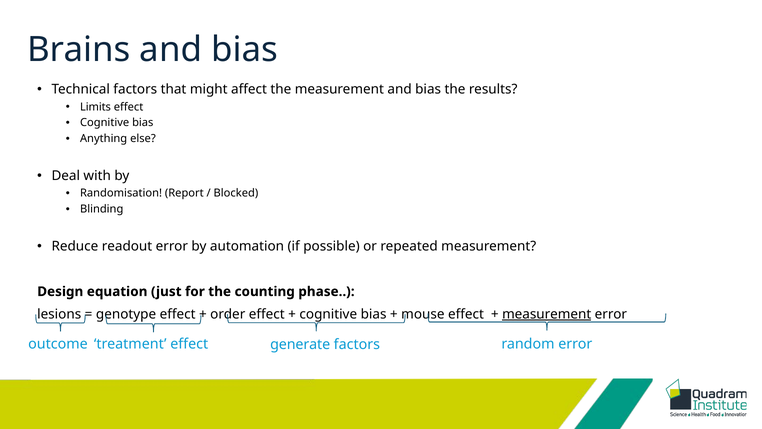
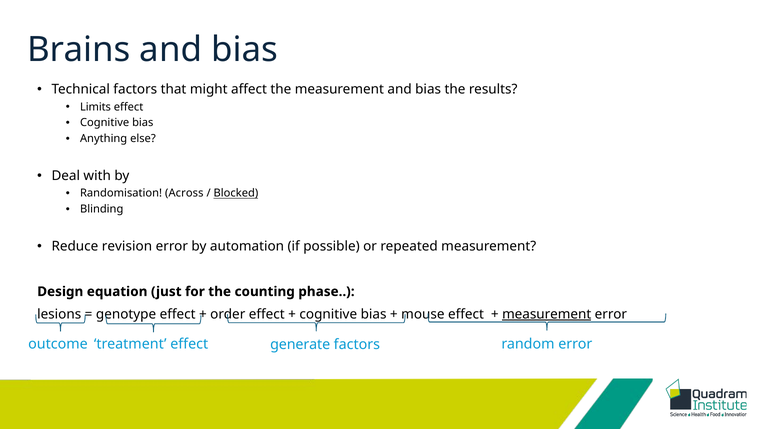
Report: Report -> Across (184, 193)
Blocked underline: none -> present (236, 193)
readout: readout -> revision (127, 246)
